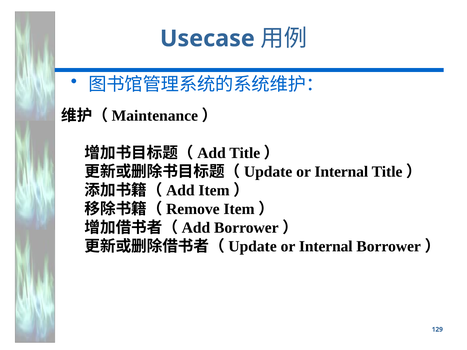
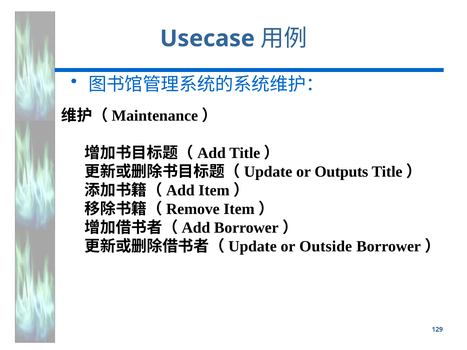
Internal: Internal -> Outputs (341, 172)
Internal: Internal -> Outside (326, 246)
